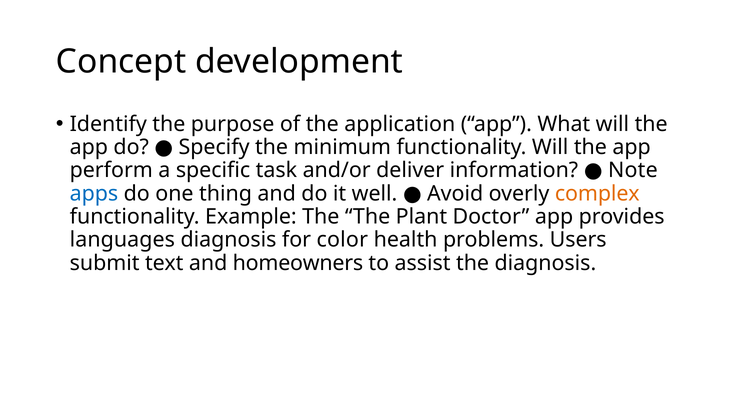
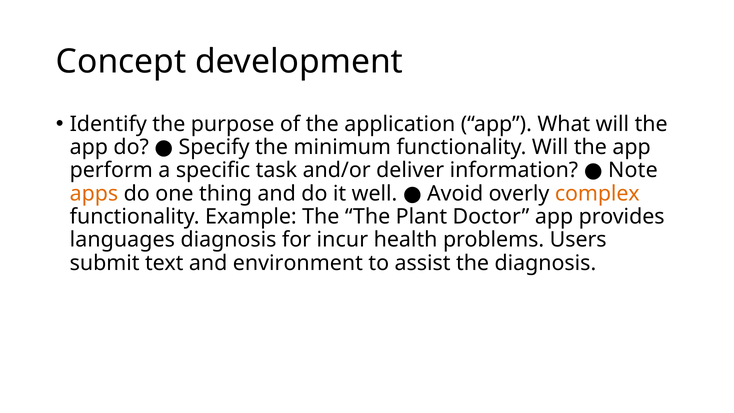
apps colour: blue -> orange (94, 193)
color: color -> incur (342, 240)
homeowners: homeowners -> environment (298, 263)
